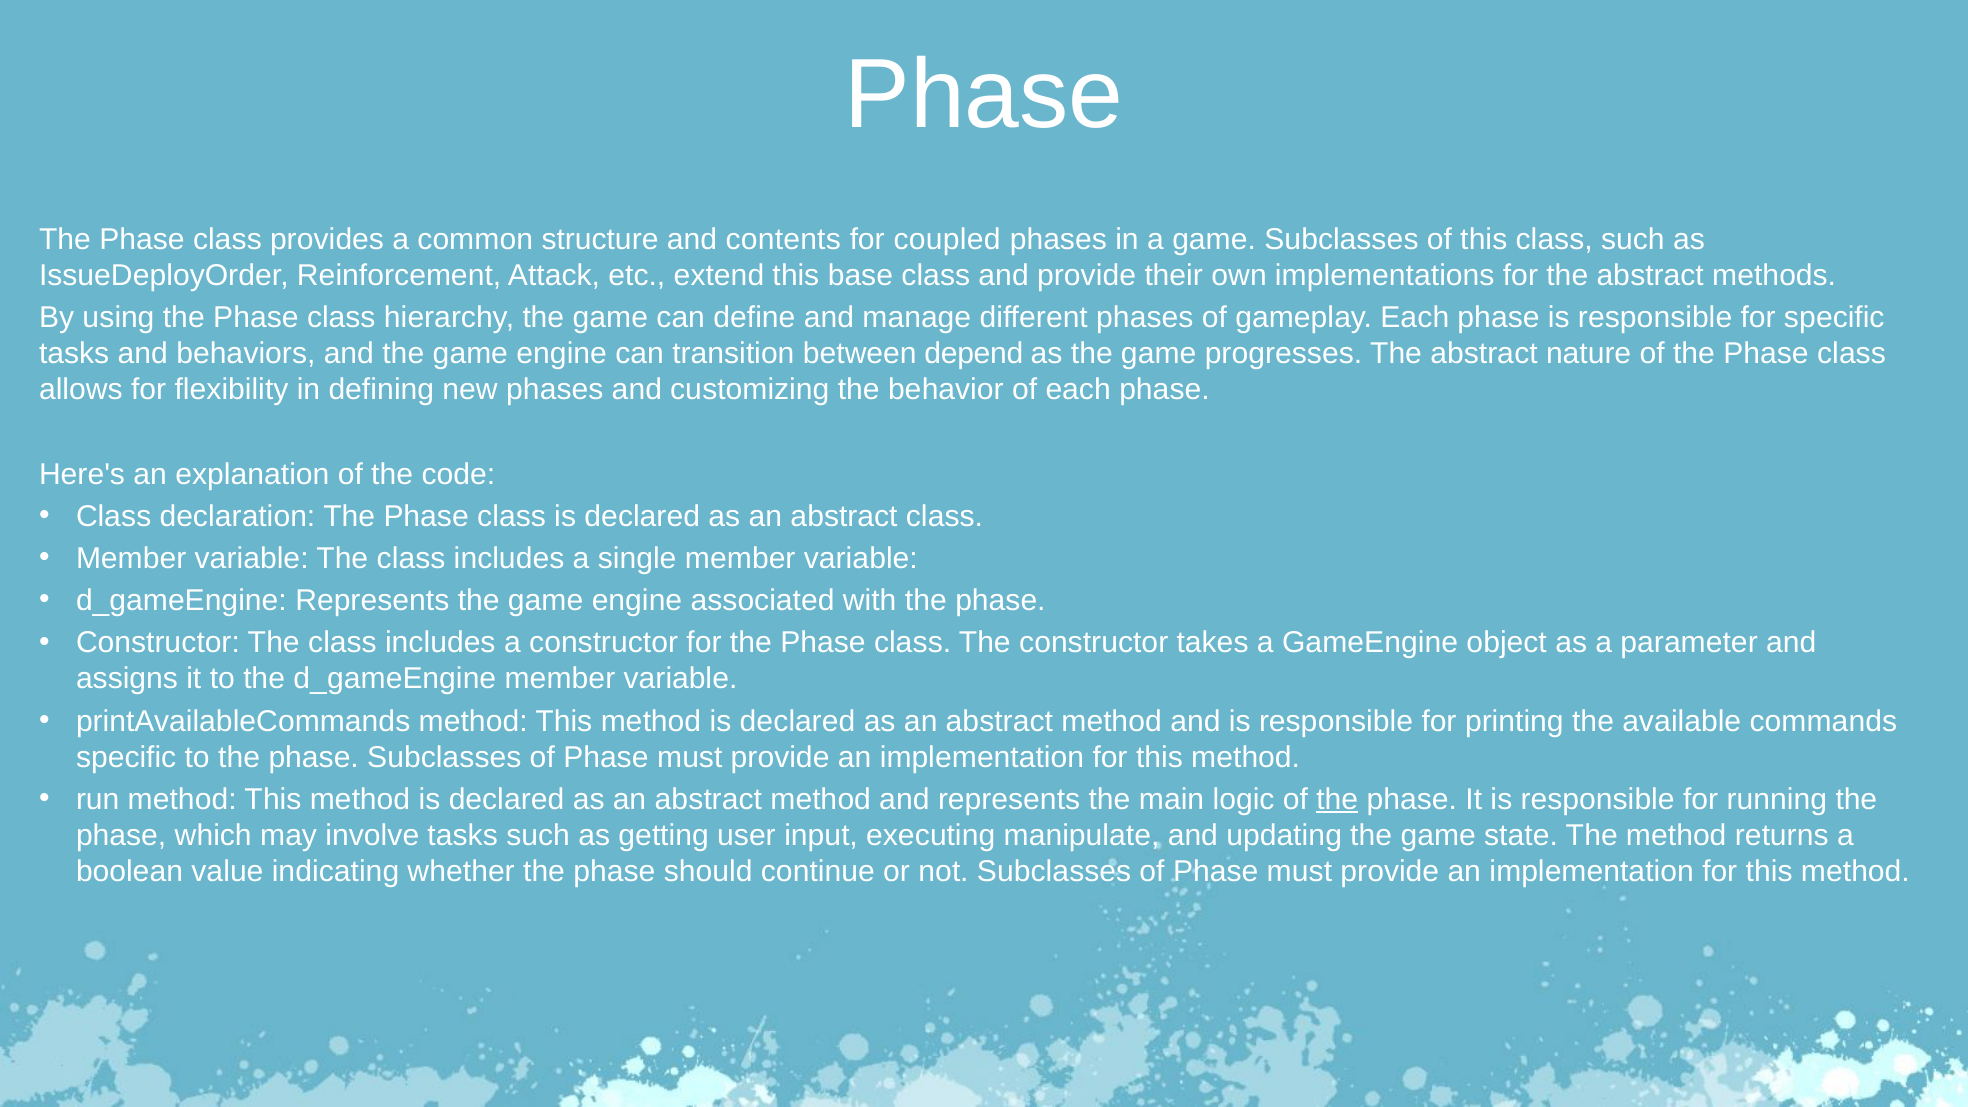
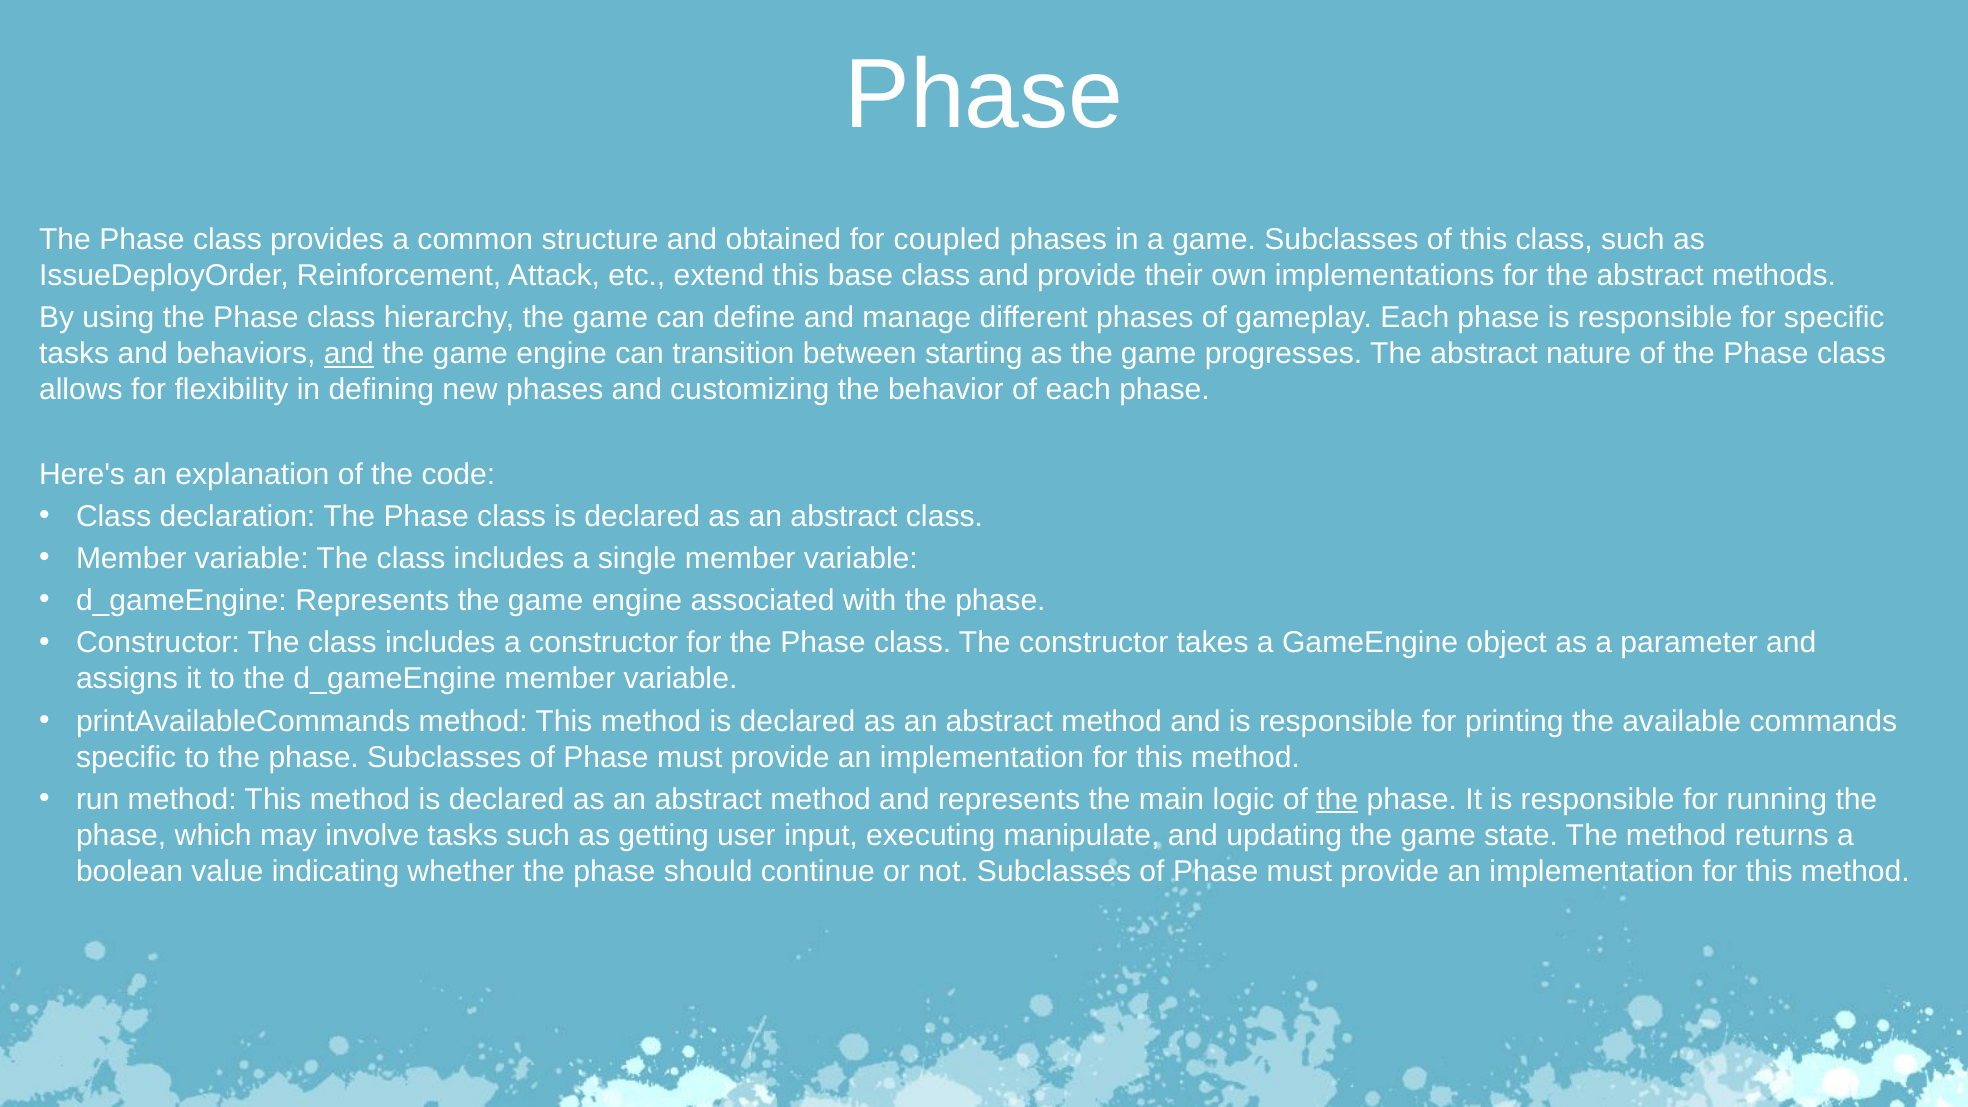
contents: contents -> obtained (783, 239)
and underline: none -> present (349, 354)
depend: depend -> starting (974, 354)
